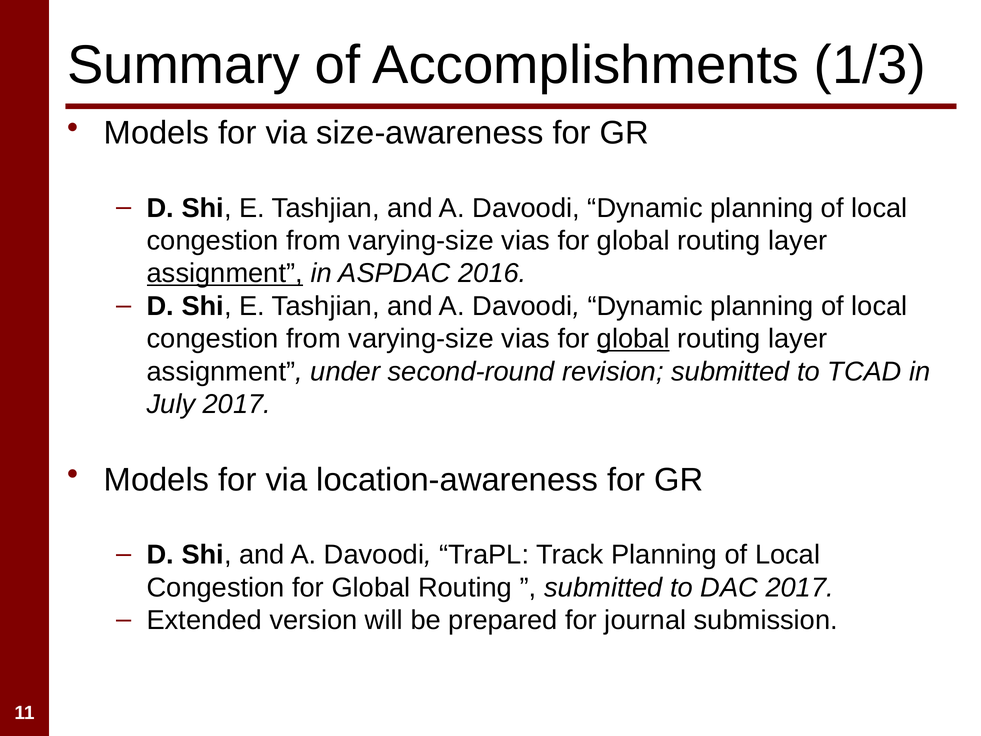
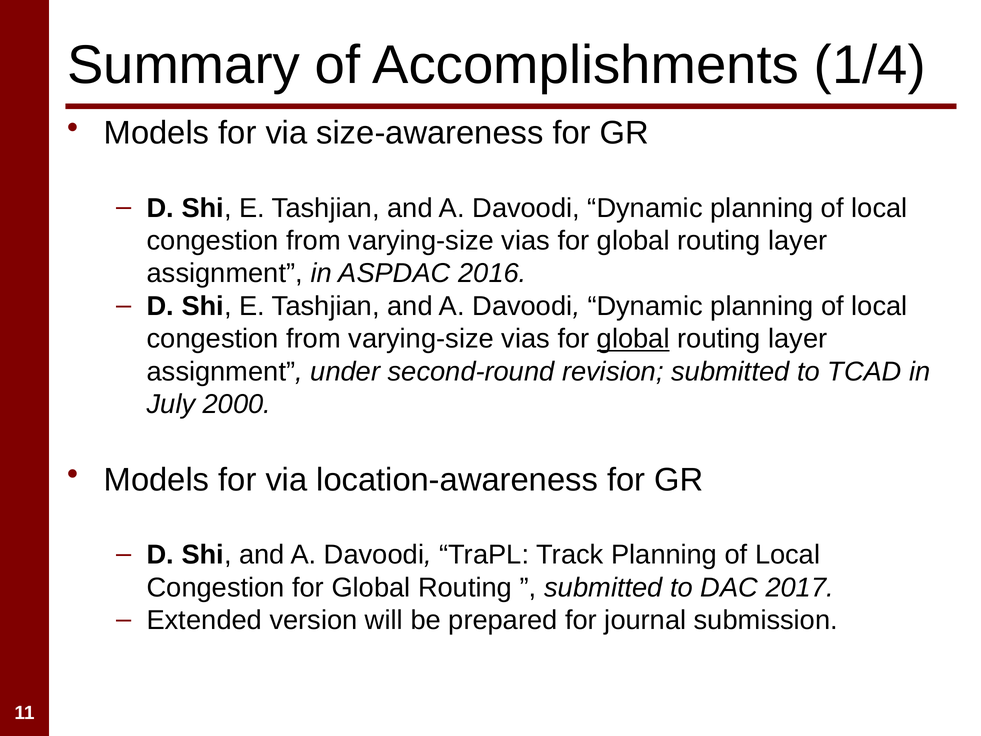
1/3: 1/3 -> 1/4 (870, 65)
assignment underline: present -> none (225, 273)
July 2017: 2017 -> 2000 (237, 404)
